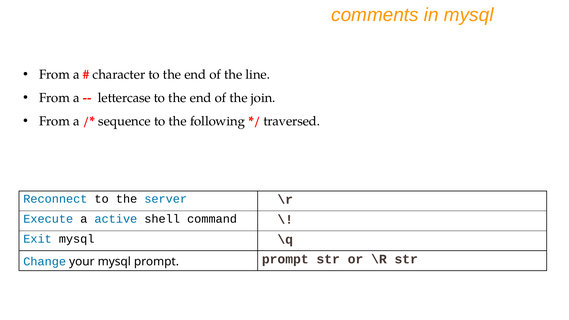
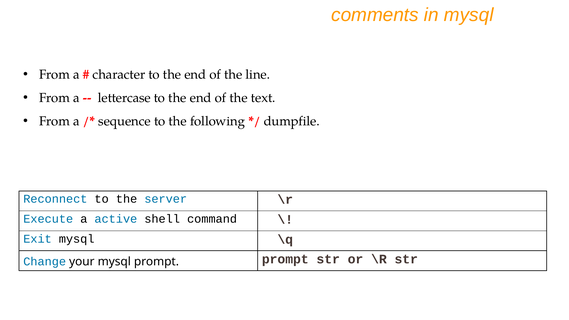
join: join -> text (263, 98)
traversed: traversed -> dumpfile (292, 121)
